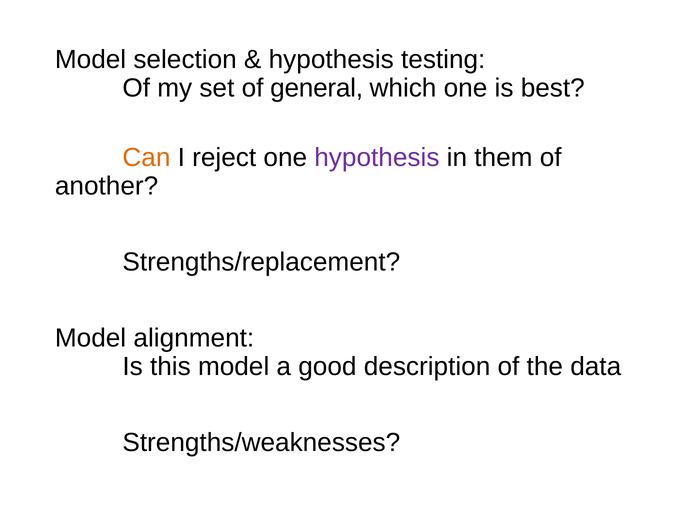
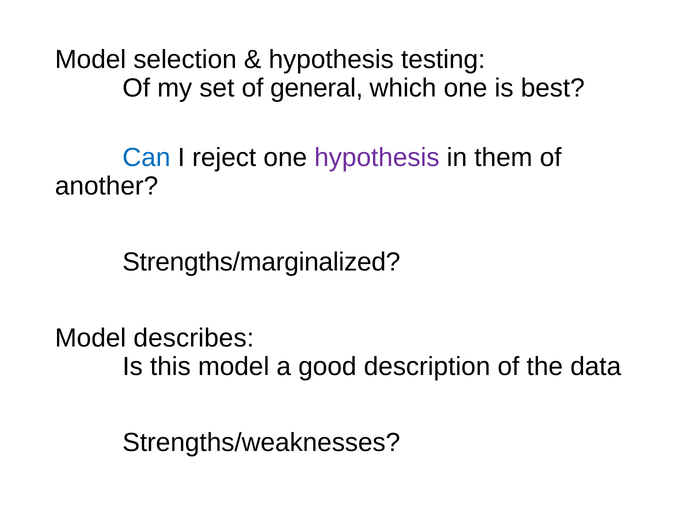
Can colour: orange -> blue (146, 157)
Strengths/replacement: Strengths/replacement -> Strengths/marginalized (261, 262)
alignment: alignment -> describes (194, 338)
